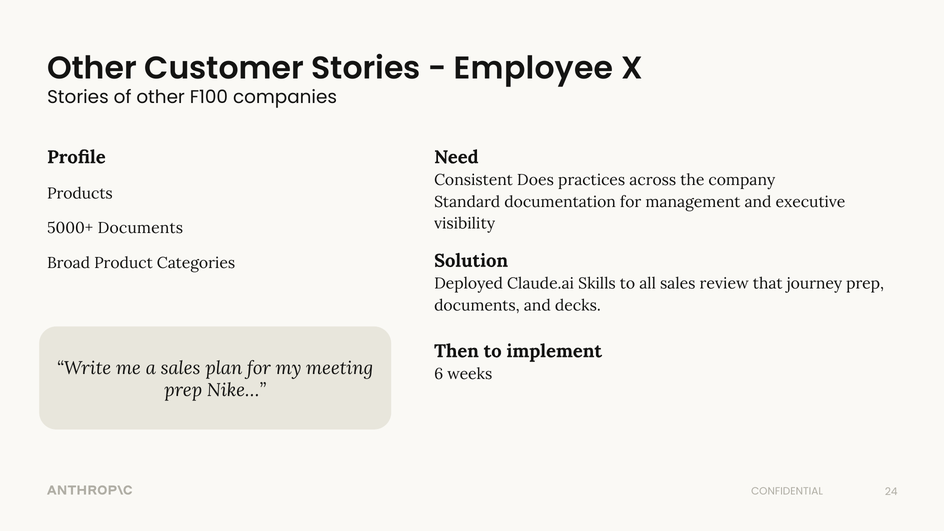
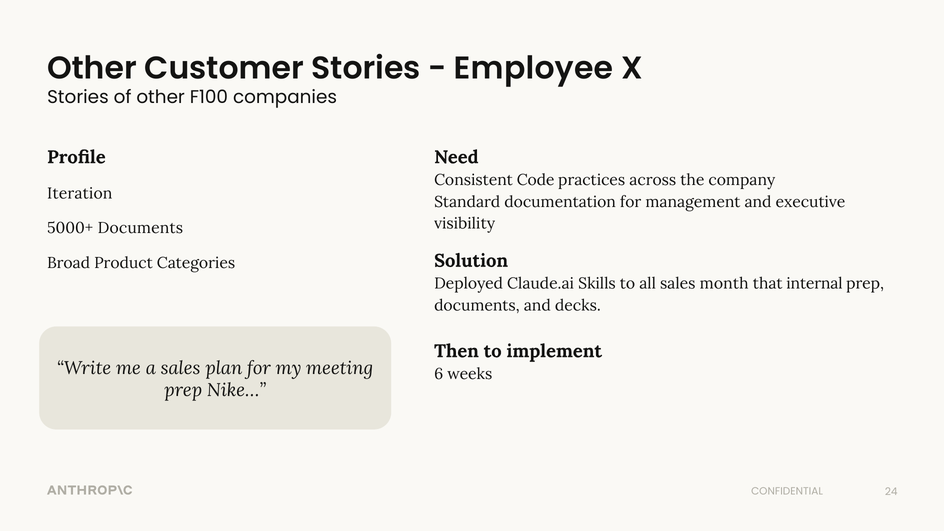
Does: Does -> Code (536, 180)
Products: Products -> Iteration (80, 193)
review: review -> month (724, 284)
journey: journey -> internal (814, 284)
